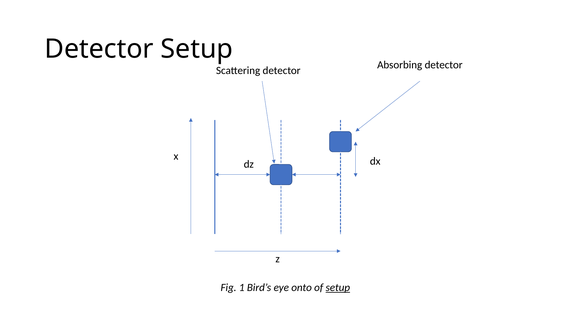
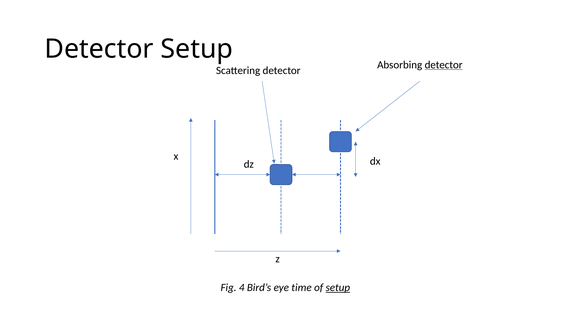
detector underline: none -> present (444, 65)
1: 1 -> 4 (242, 287)
onto: onto -> time (302, 287)
